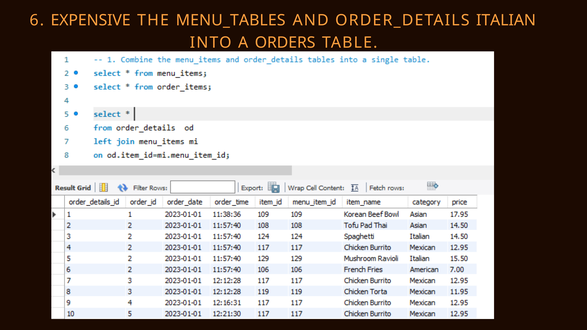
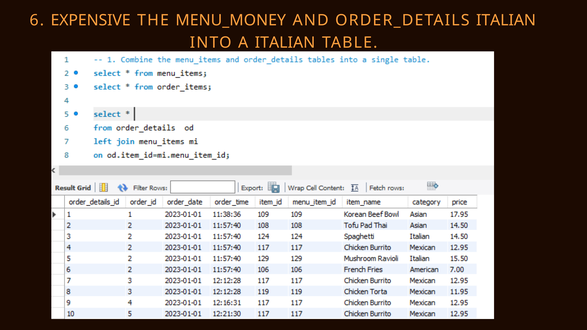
MENU_TABLES: MENU_TABLES -> MENU_MONEY (231, 20)
A ORDERS: ORDERS -> ITALIAN (285, 43)
